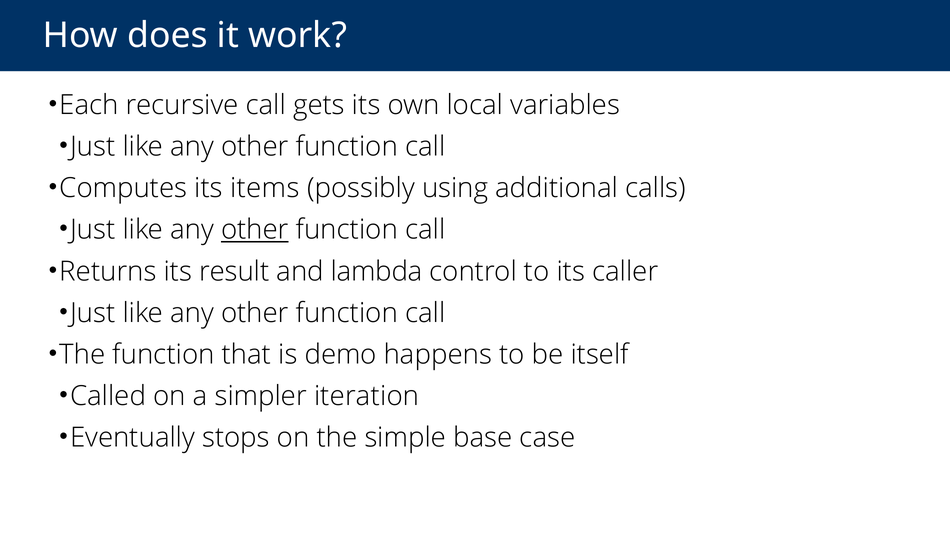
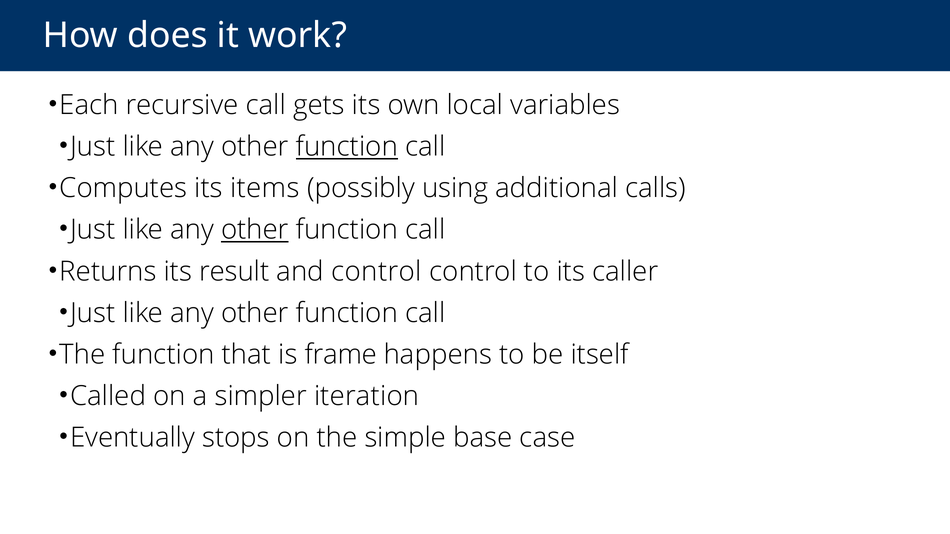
function underline: none -> present (347, 147)
and lambda: lambda -> control (376, 272)
demo: demo -> frame (341, 355)
